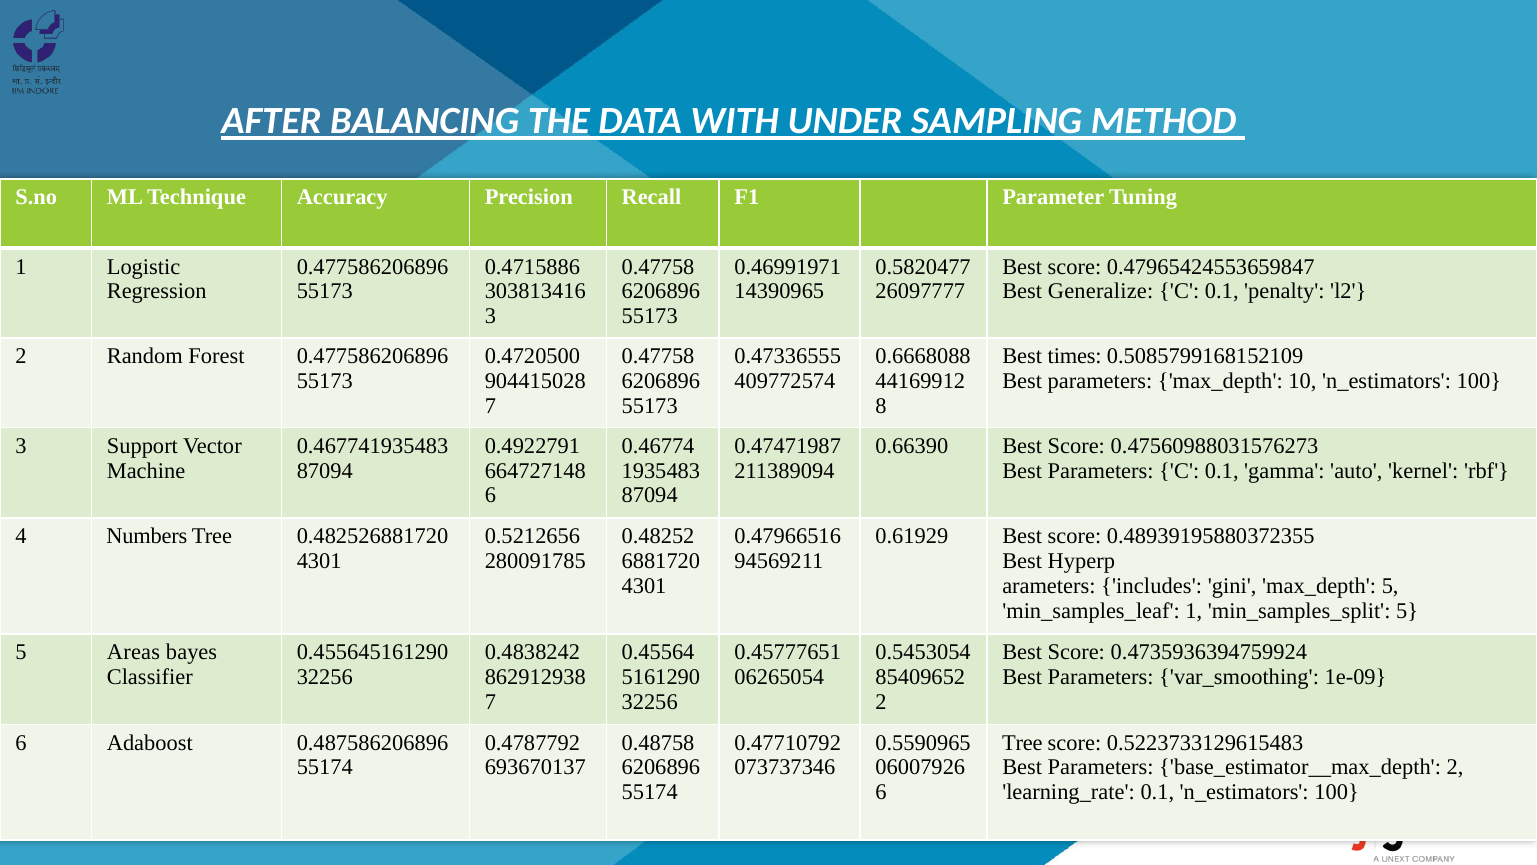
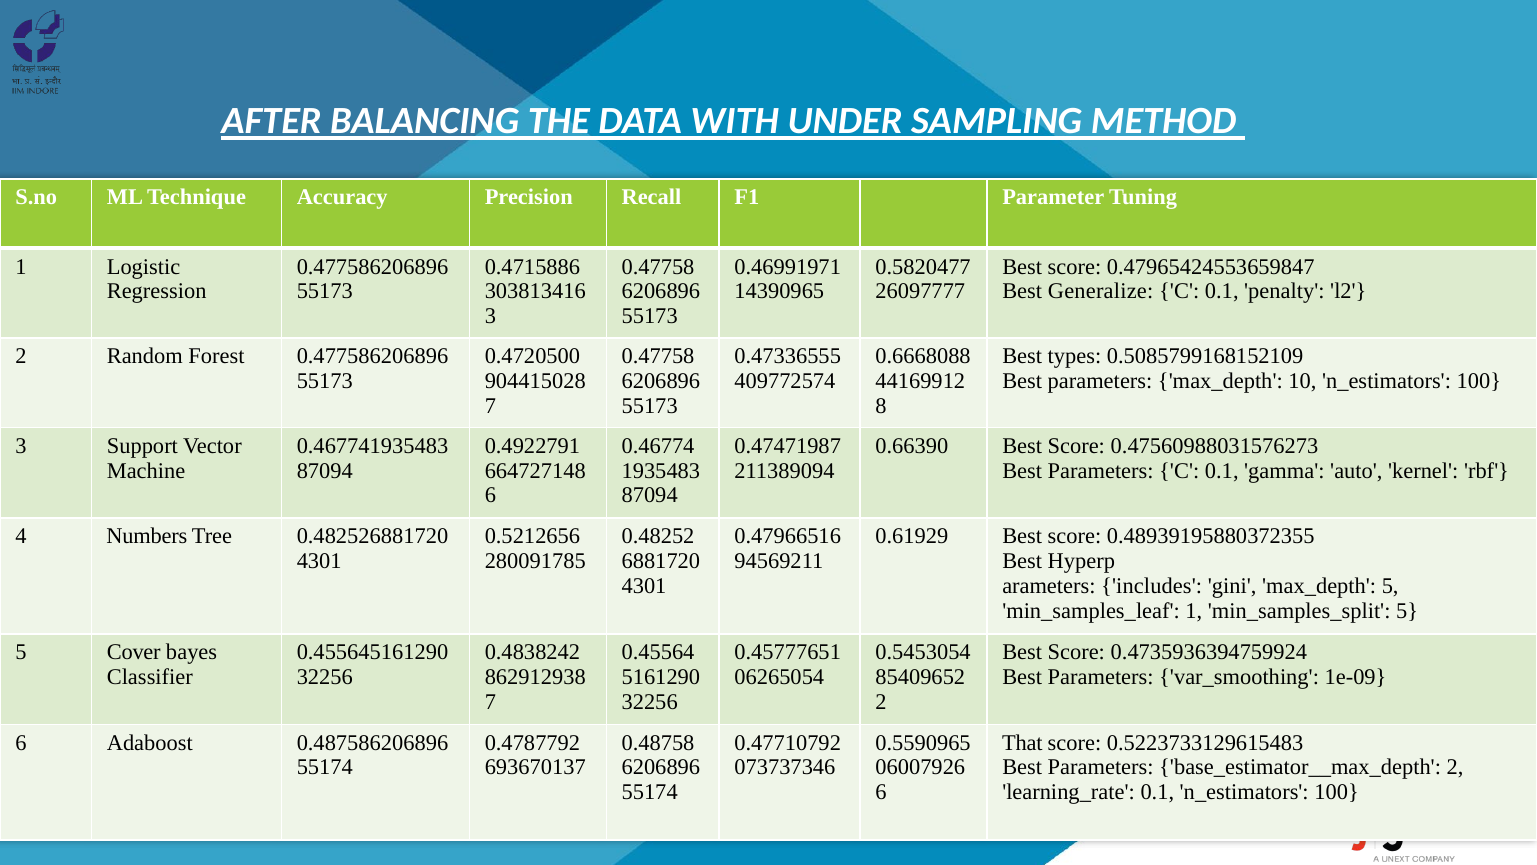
times: times -> types (1075, 356)
Areas: Areas -> Cover (134, 652)
Tree: Tree -> That (1022, 742)
